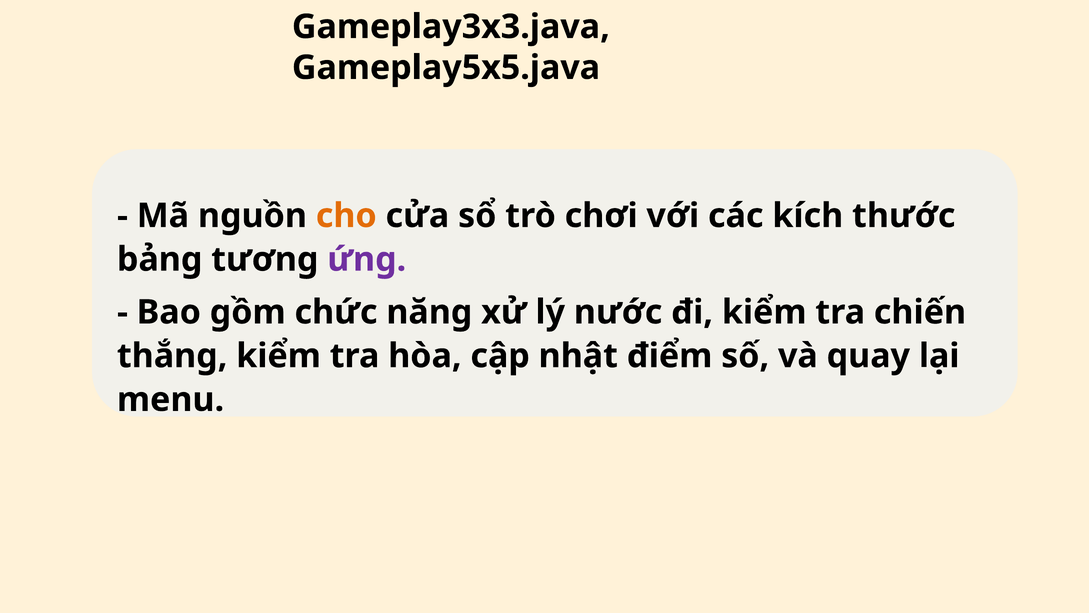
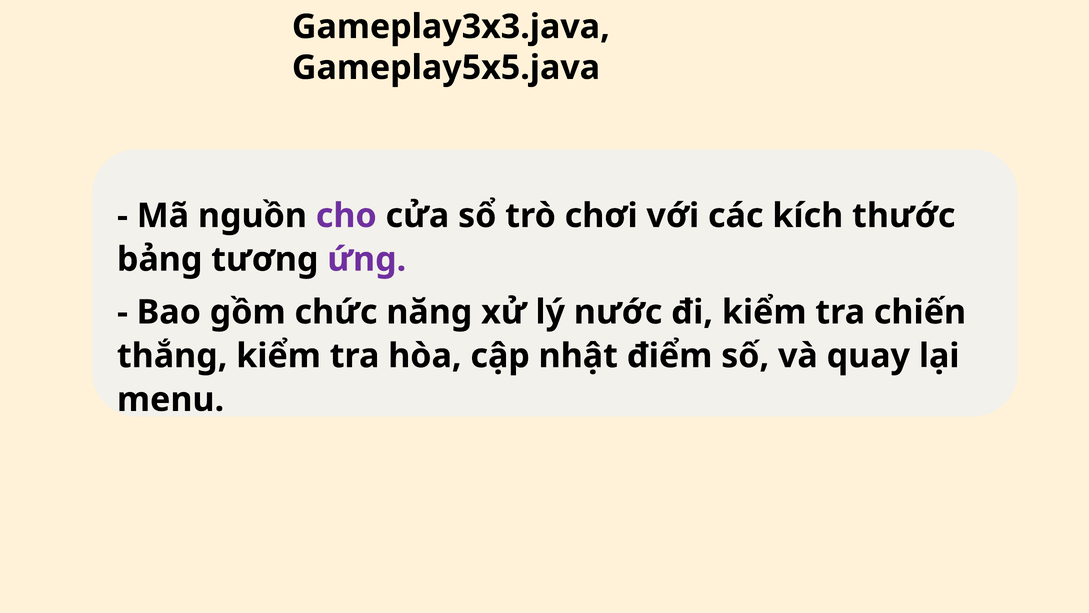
cho colour: orange -> purple (346, 216)
